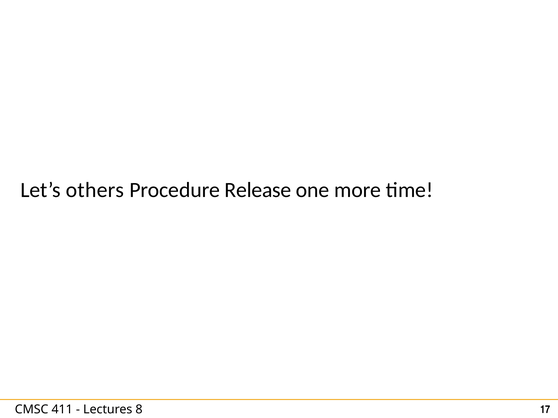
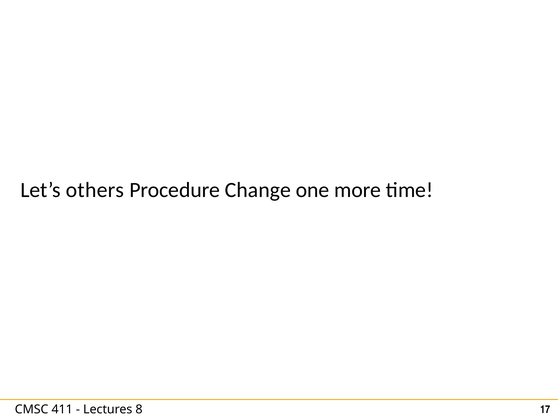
Release: Release -> Change (258, 190)
